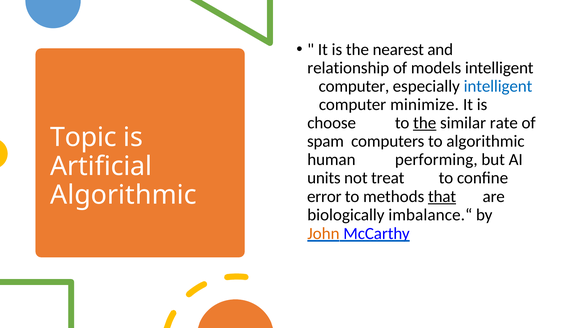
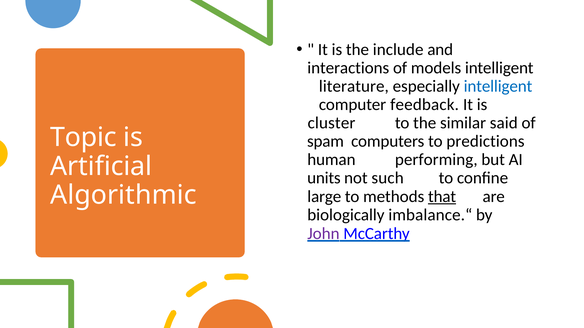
nearest: nearest -> include (398, 49)
relationship: relationship -> interactions (348, 68)
computer: computer -> literature (354, 86)
minimize: minimize -> feedback (425, 105)
choose: choose -> cluster (332, 123)
the underline: present -> none (425, 123)
rate: rate -> said (504, 123)
to algorithmic: algorithmic -> predictions (485, 141)
treat: treat -> such (388, 178)
error: error -> large (324, 197)
John colour: orange -> purple (323, 234)
